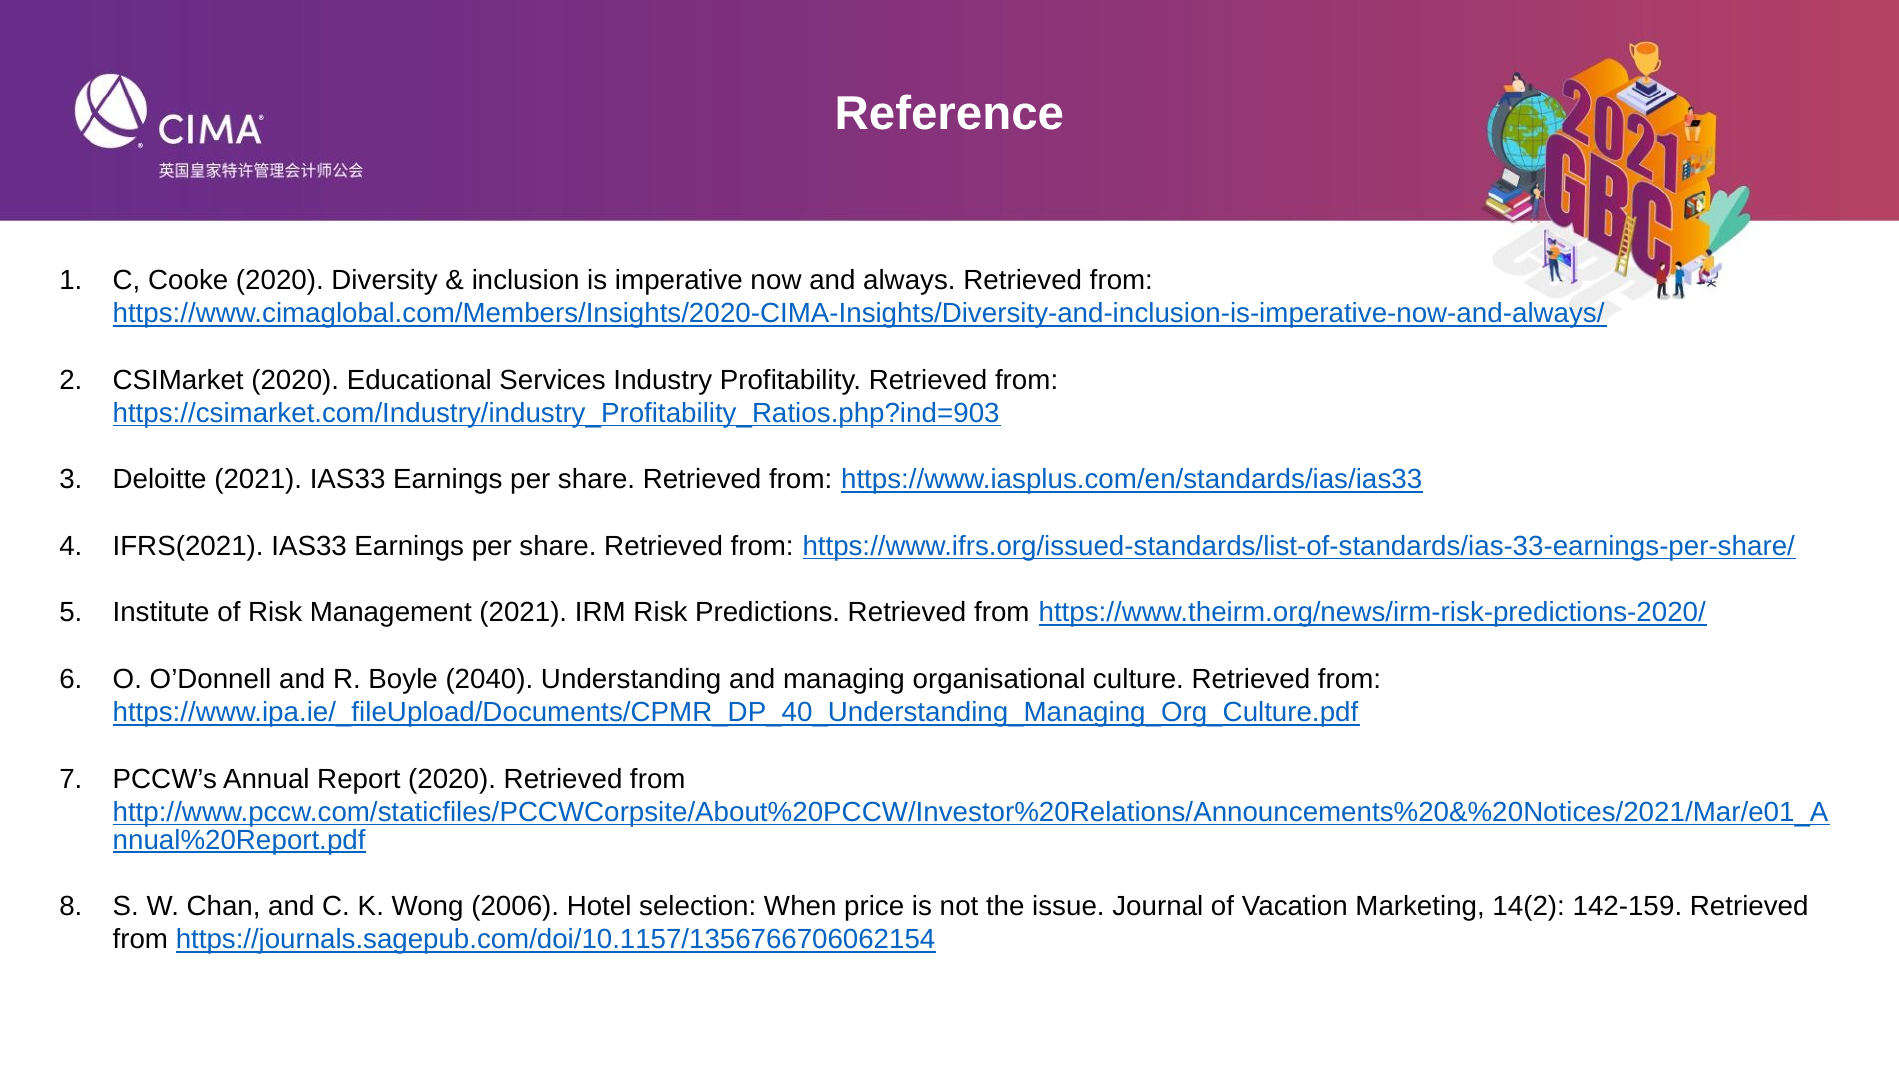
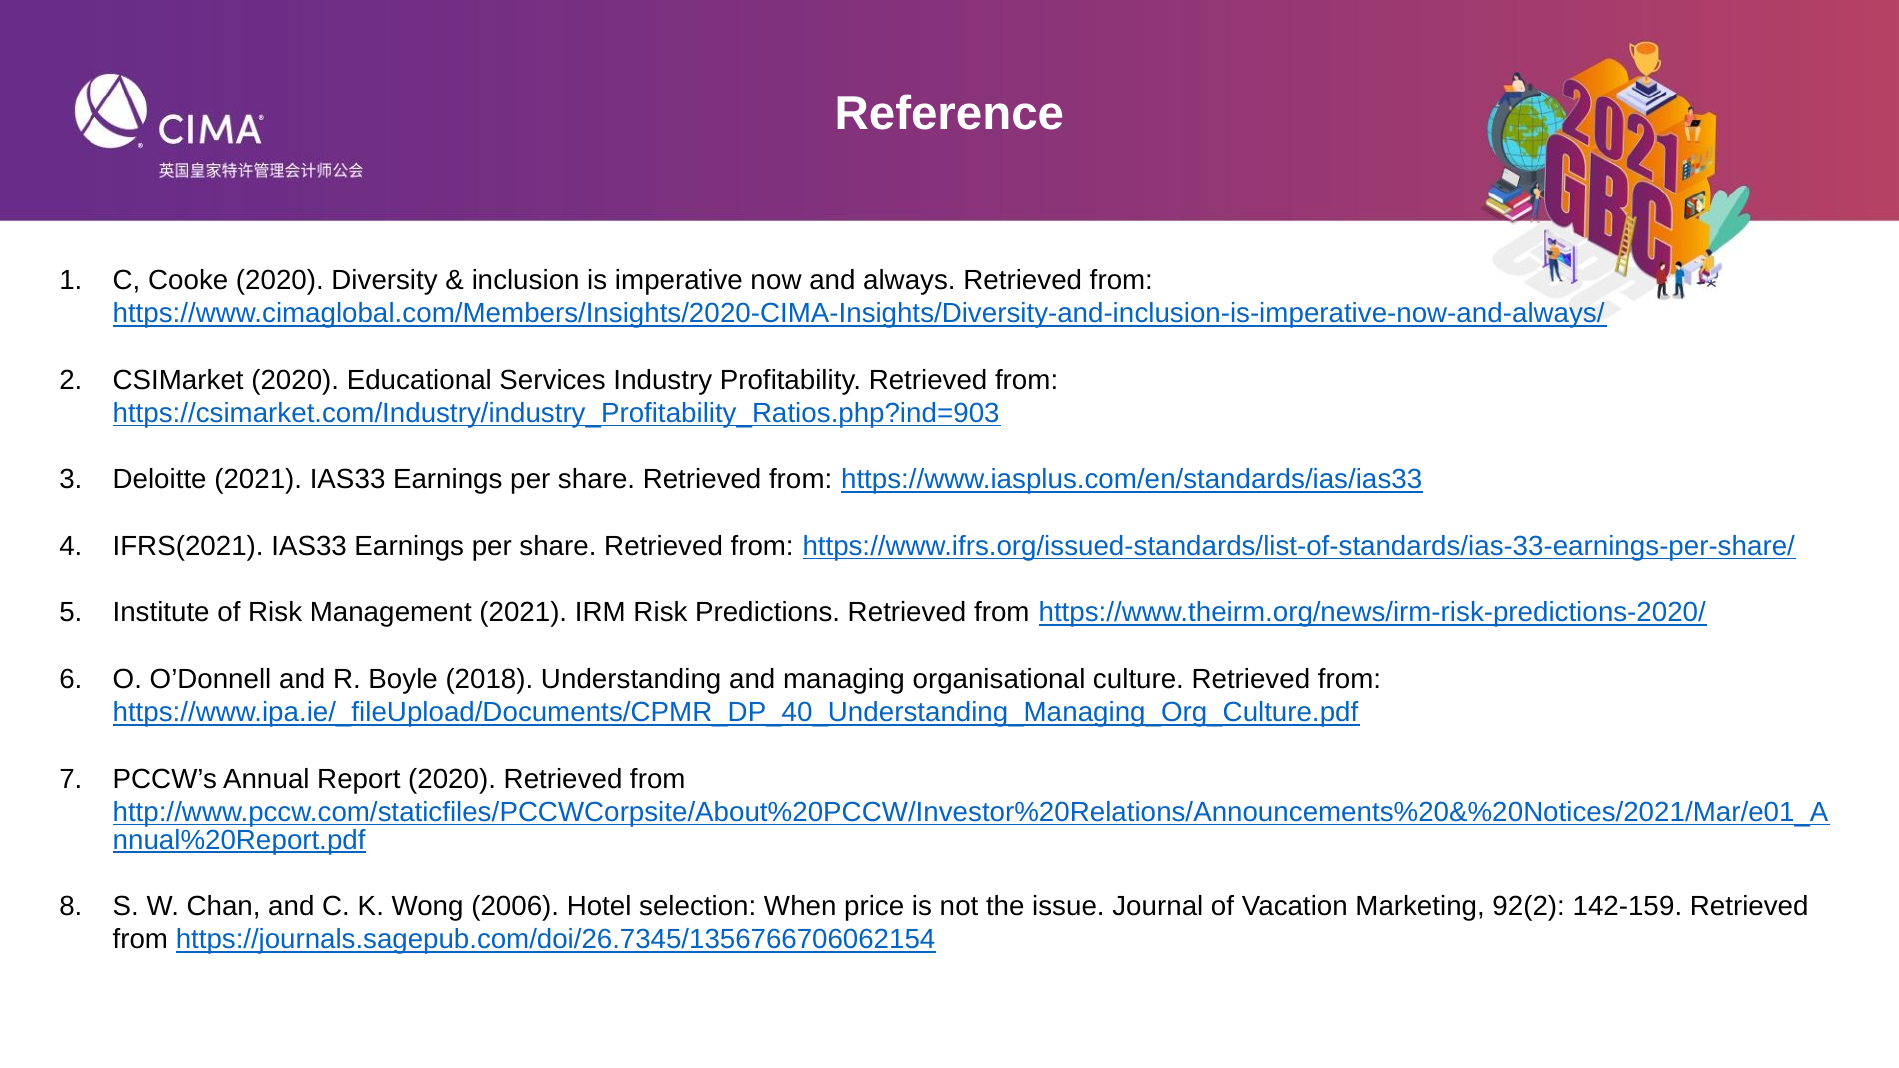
2040: 2040 -> 2018 (489, 679)
14(2: 14(2 -> 92(2 (1529, 907)
https://journals.sagepub.com/doi/10.1157/1356766706062154: https://journals.sagepub.com/doi/10.1157/1356766706062154 -> https://journals.sagepub.com/doi/26.7345/1356766706062154 (556, 940)
